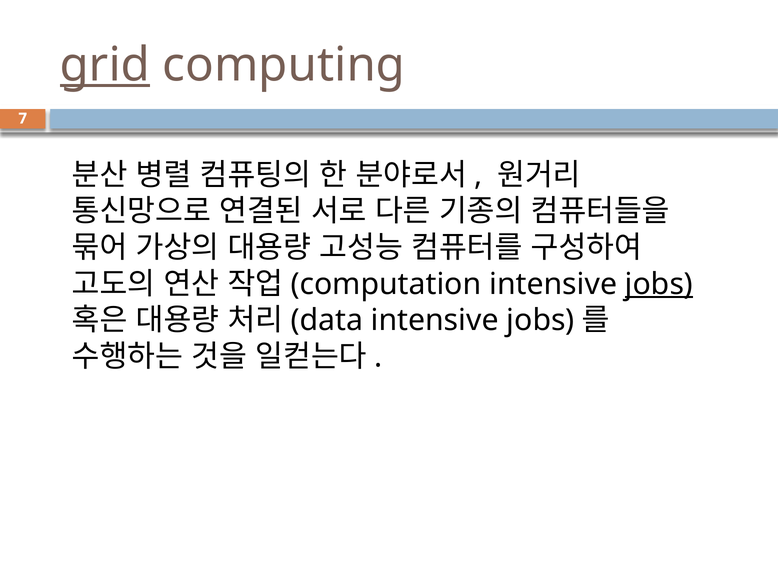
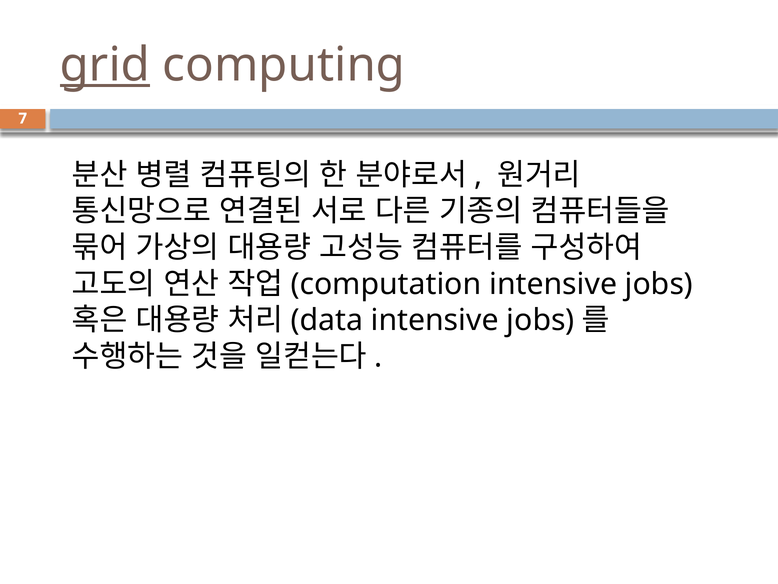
jobs underline: present -> none (659, 284)
